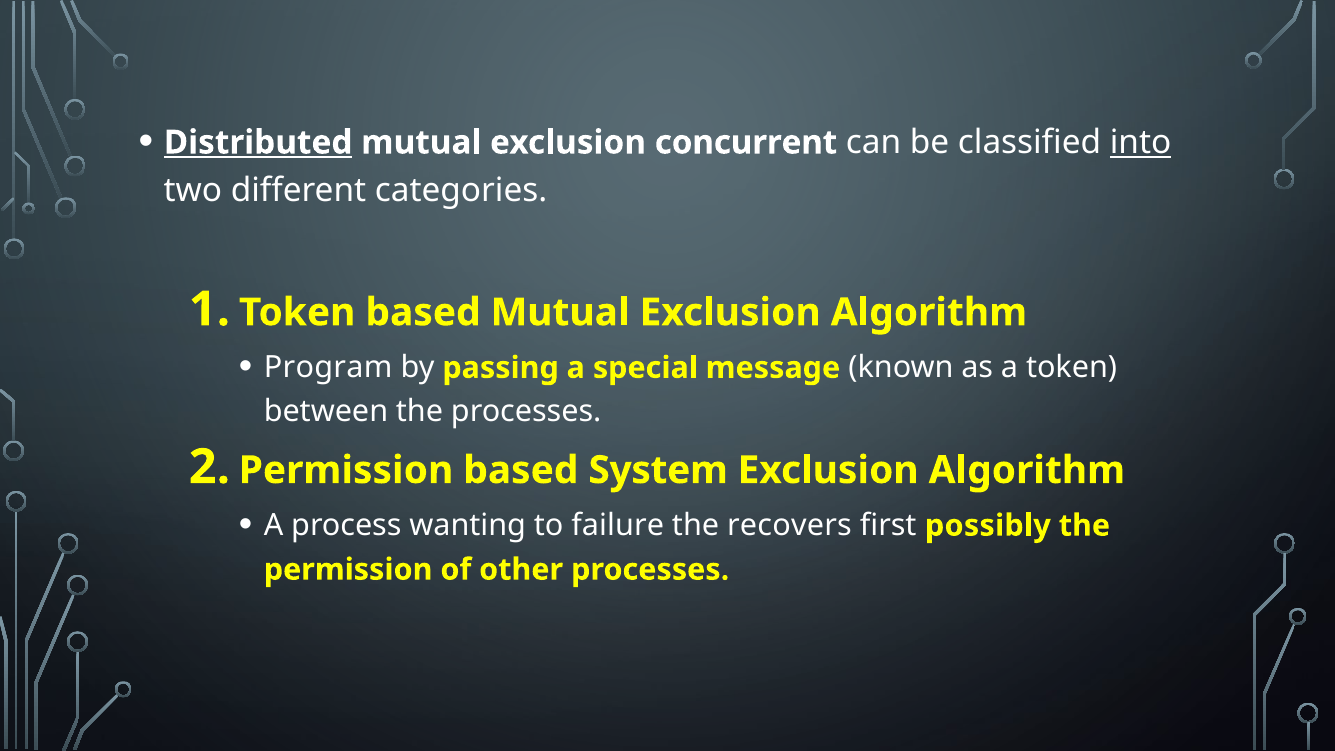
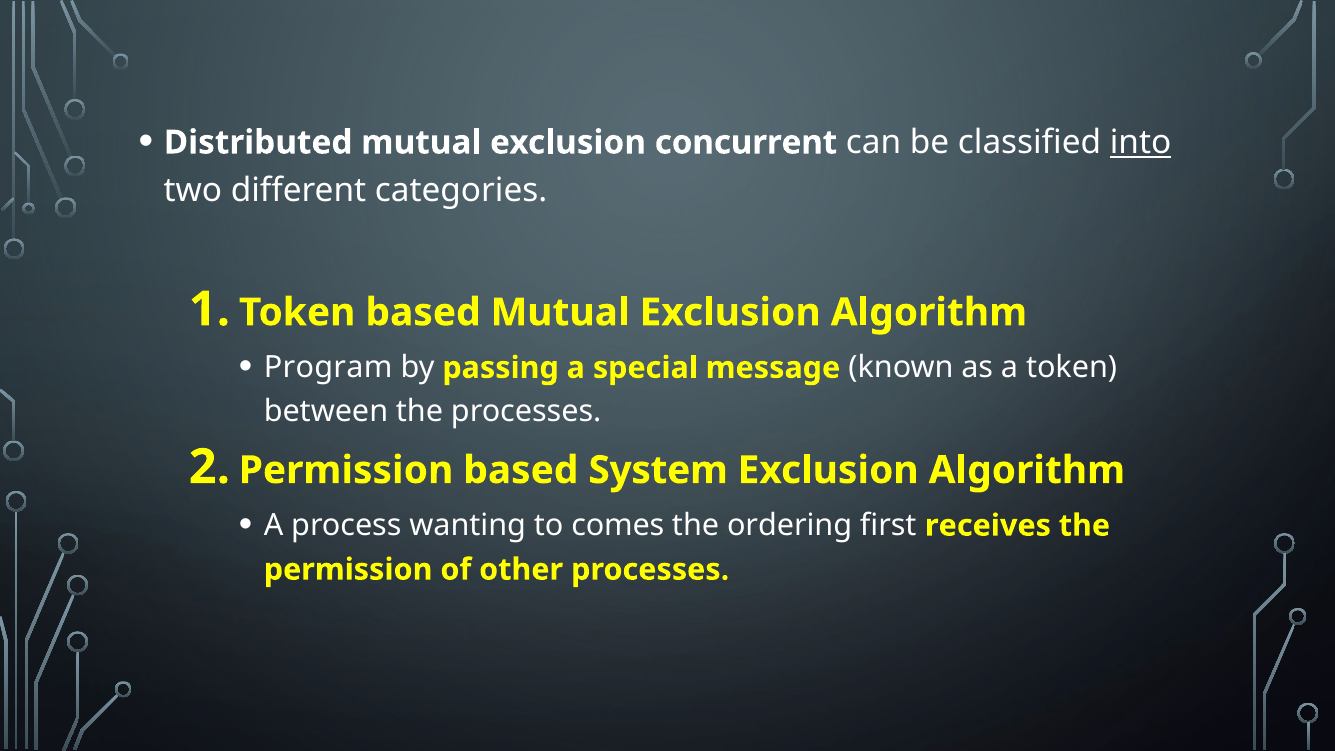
Distributed underline: present -> none (258, 142)
failure: failure -> comes (618, 526)
recovers: recovers -> ordering (790, 526)
possibly: possibly -> receives (988, 526)
